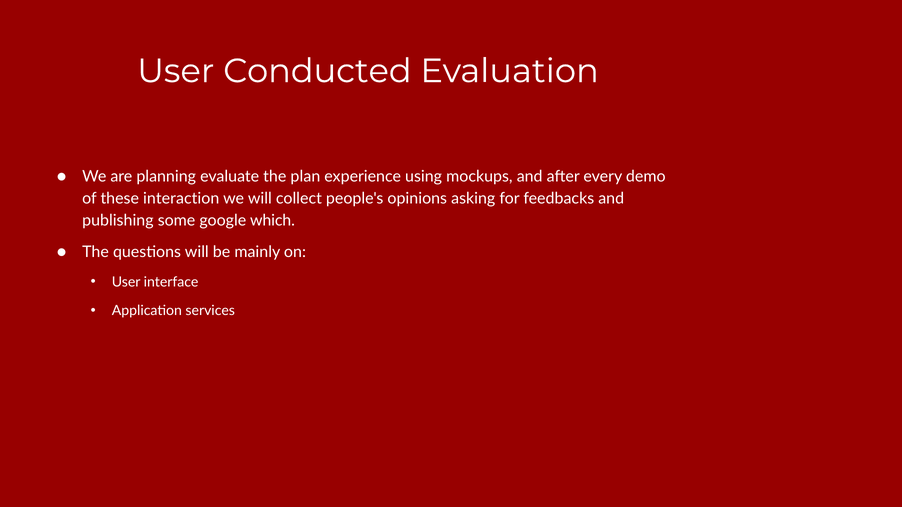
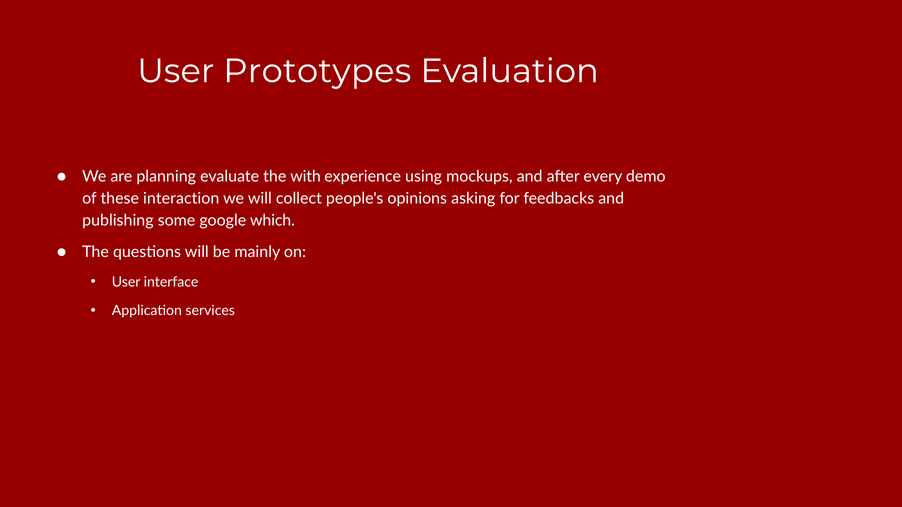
Conducted: Conducted -> Prototypes (317, 71)
plan: plan -> with (306, 177)
